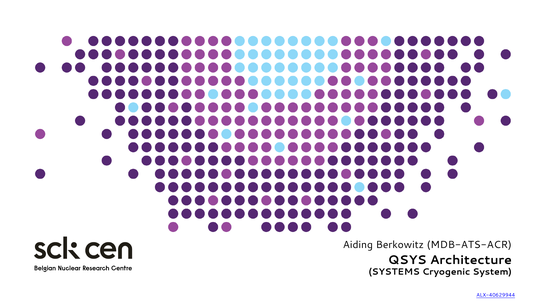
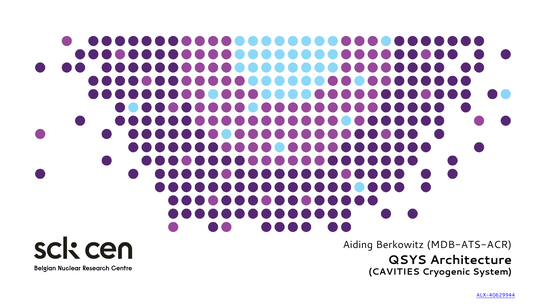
SYSTEMS: SYSTEMS -> CAVITIES (394, 272)
